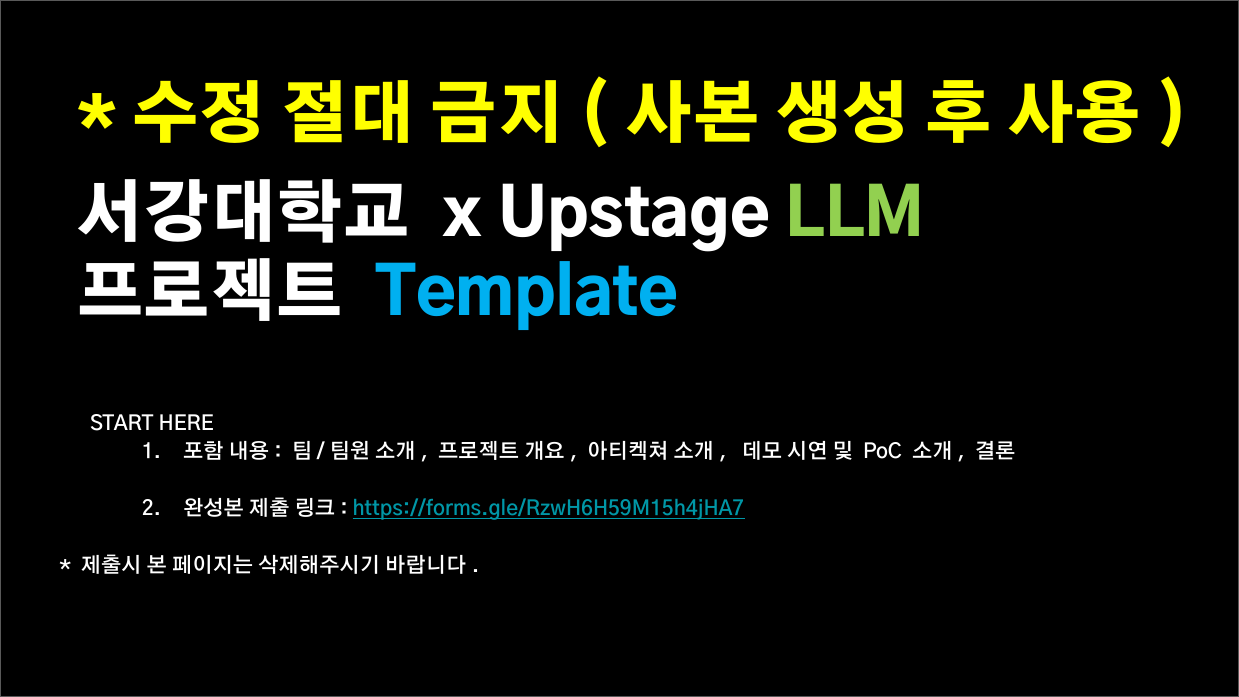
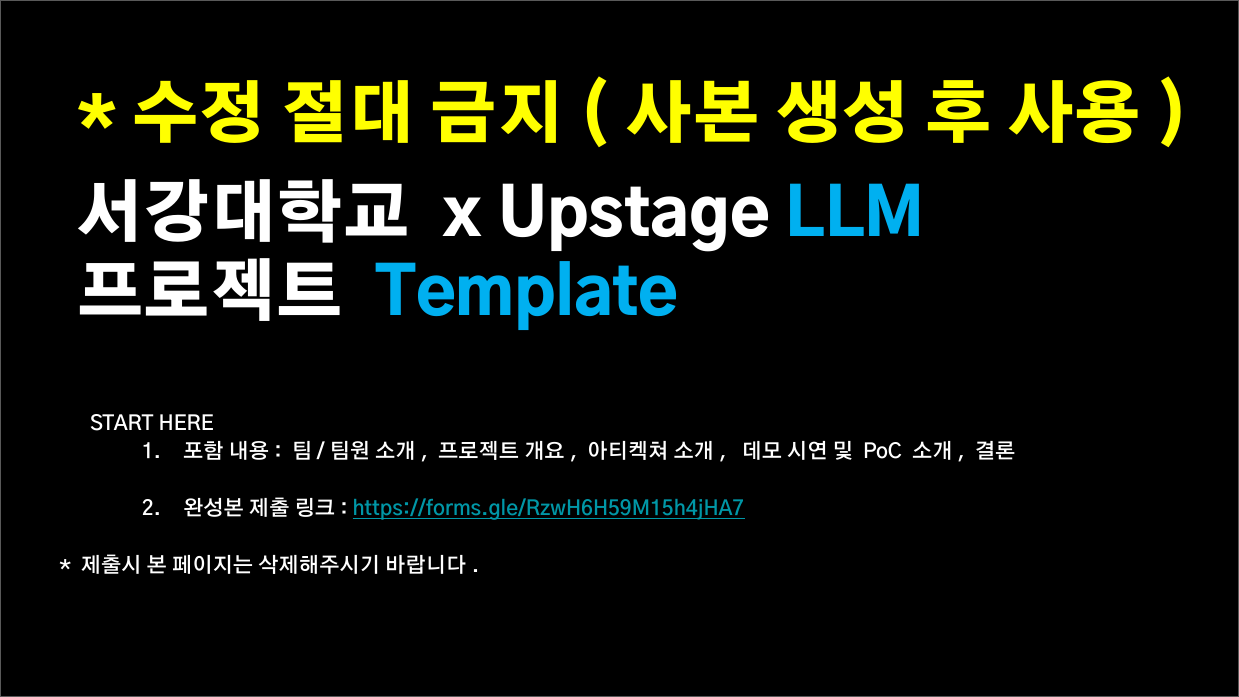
LLM colour: light green -> light blue (855, 215)
